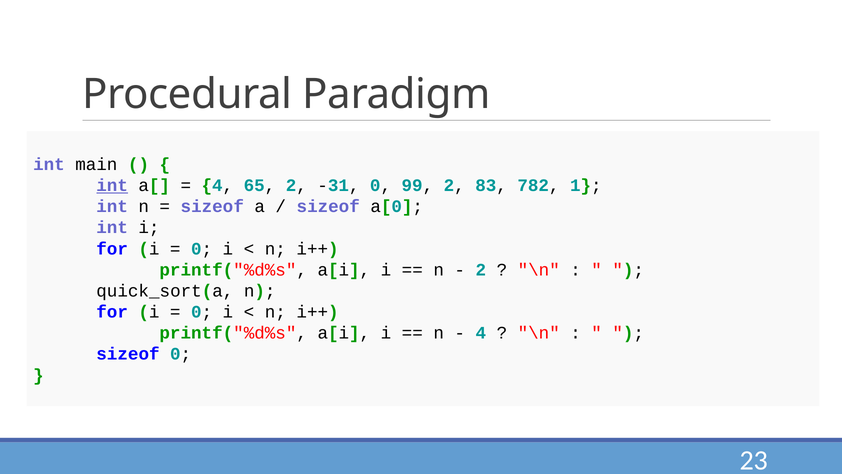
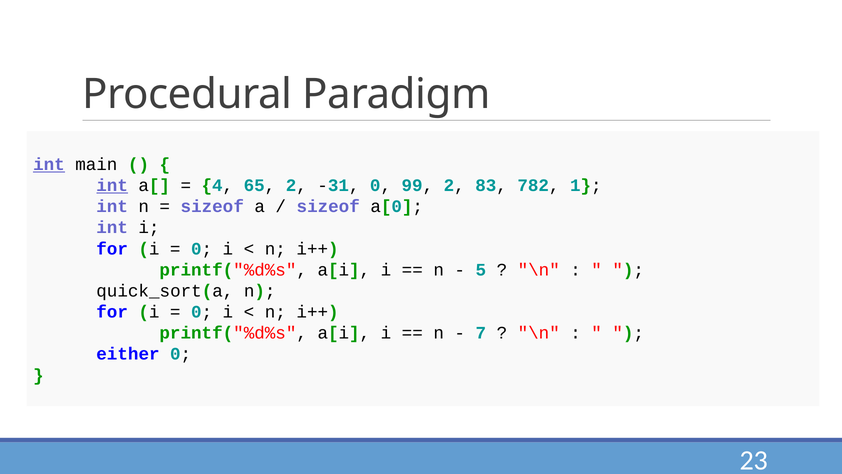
int underline: none -> present (49, 164)
2: 2 -> 5 (481, 270)
4: 4 -> 7 (481, 333)
sizeof: sizeof -> either (128, 354)
